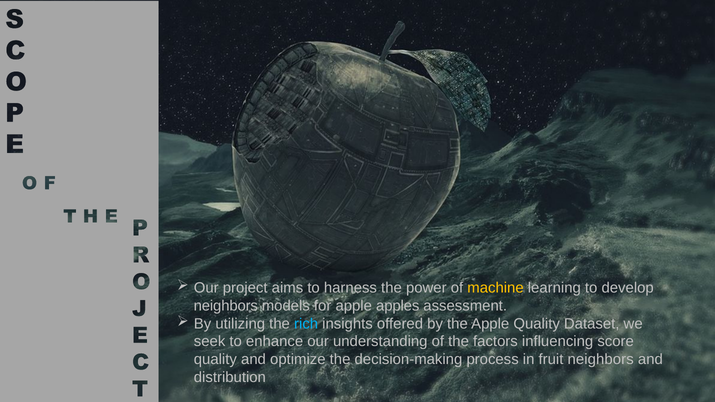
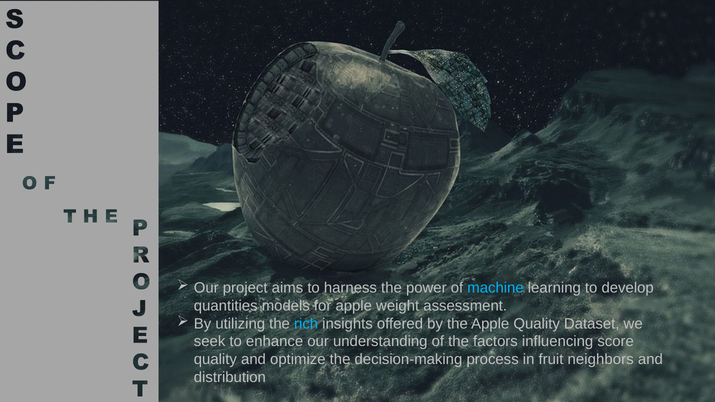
machine colour: yellow -> light blue (496, 288)
neighbors: neighbors -> quantities (226, 306)
apples: apples -> weight (398, 306)
